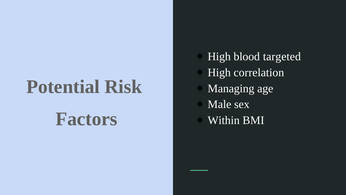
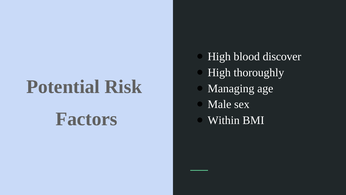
targeted: targeted -> discover (282, 56)
correlation: correlation -> thoroughly (259, 72)
